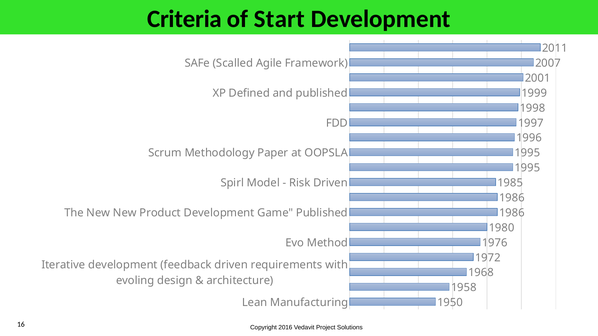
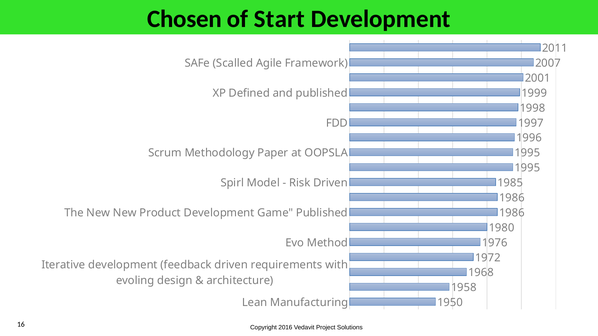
Criteria: Criteria -> Chosen (184, 19)
